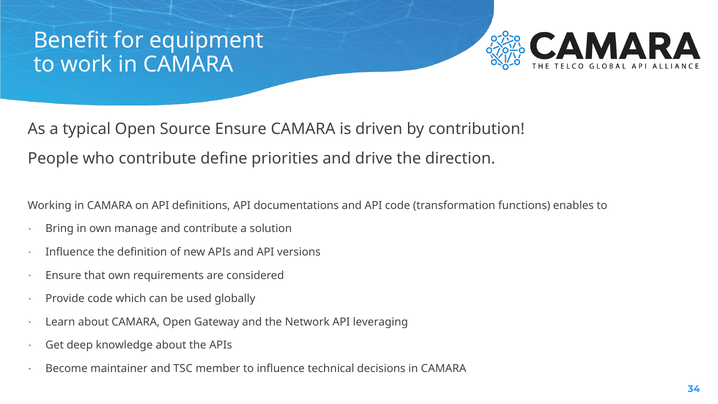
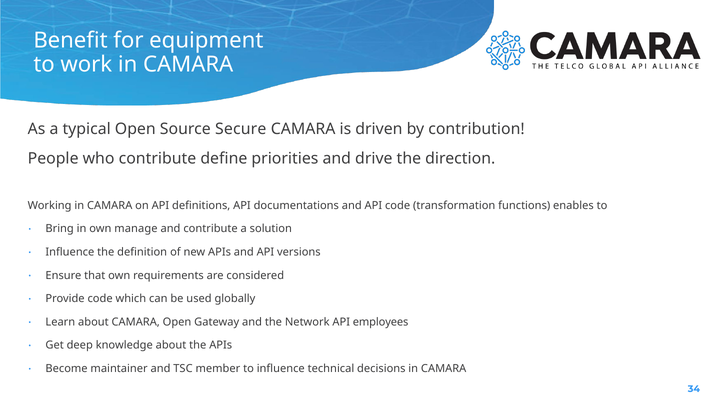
Source Ensure: Ensure -> Secure (241, 129)
leveraging: leveraging -> employees (381, 322)
